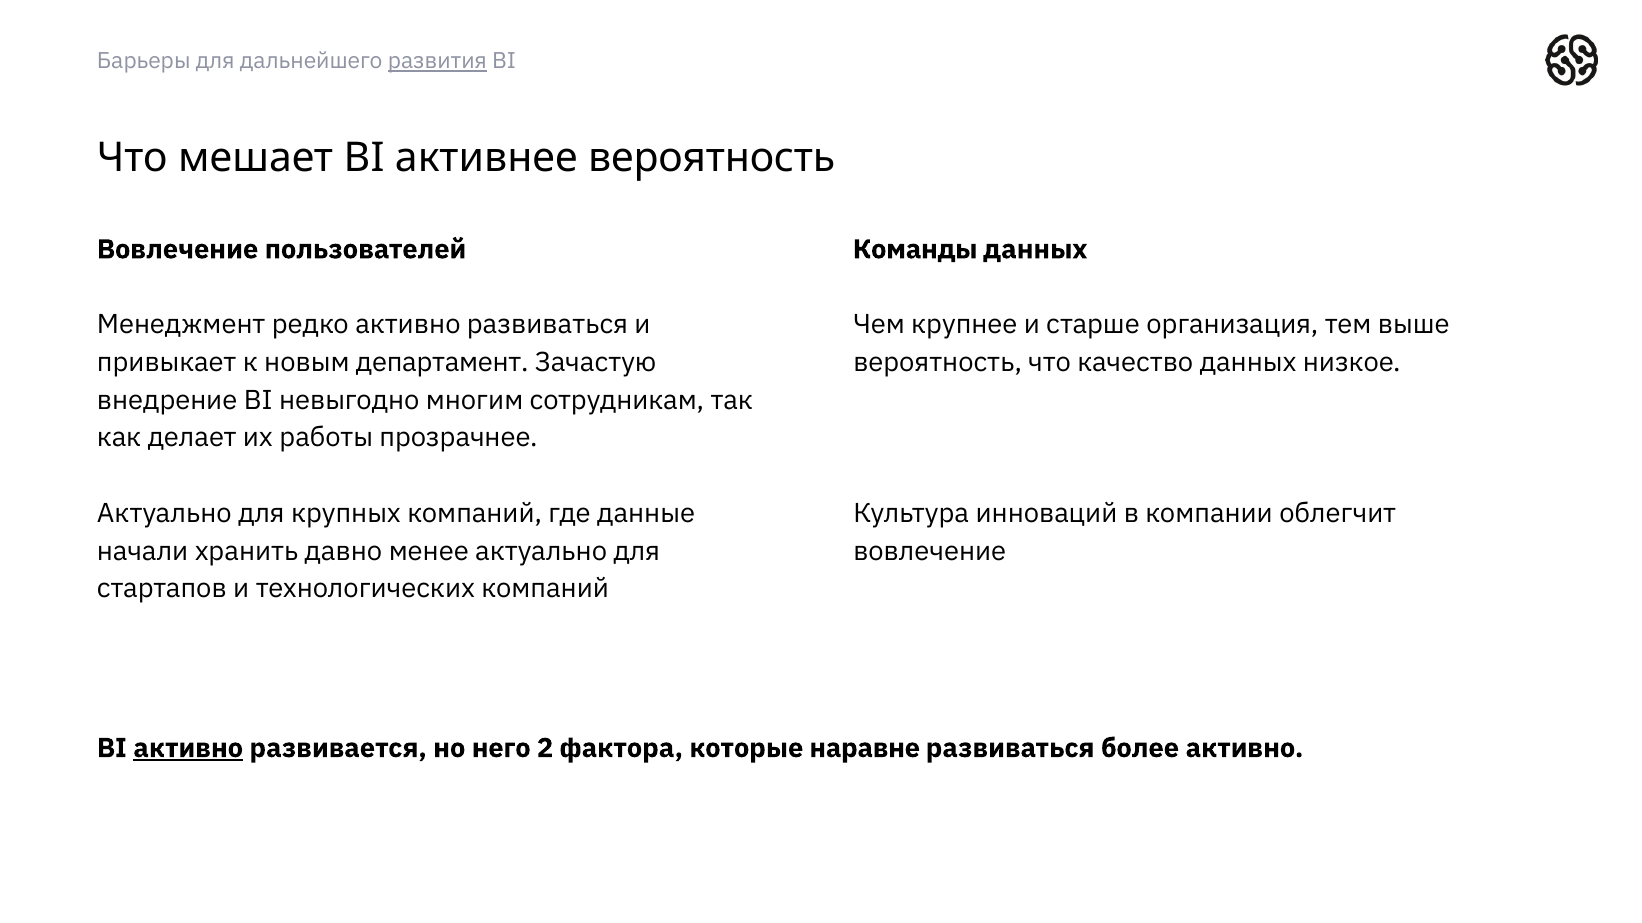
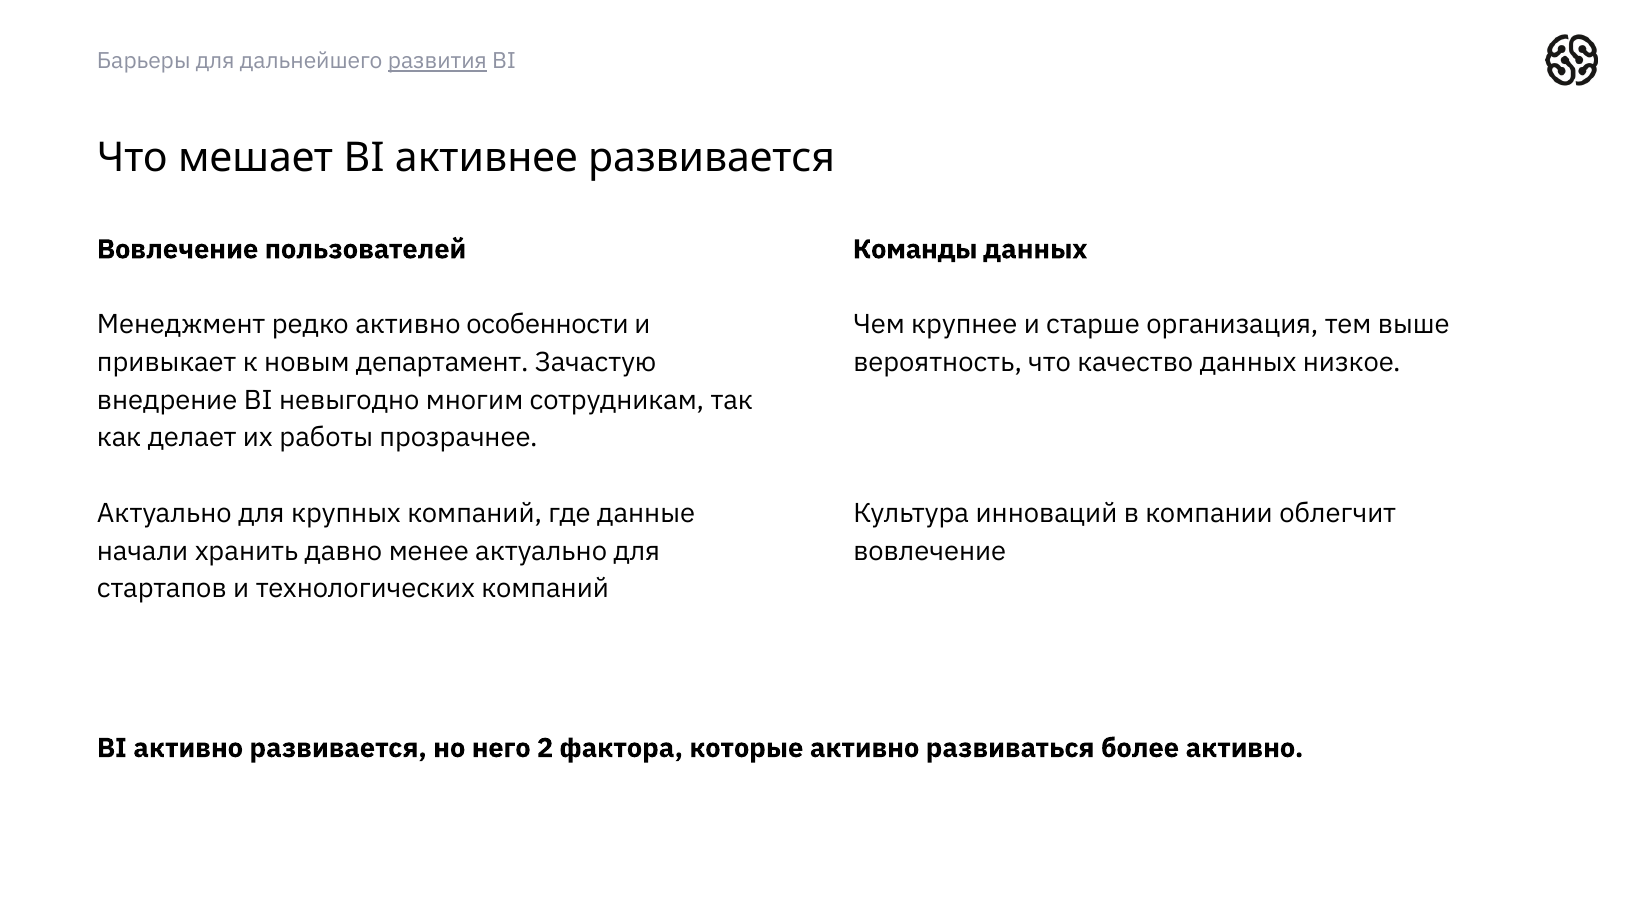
активнее вероятность: вероятность -> развивается (712, 158)
активно развиваться: развиваться -> особенности (548, 325)
активно underline: present -> none (188, 749)
которые наравне: наравне -> активно (865, 749)
